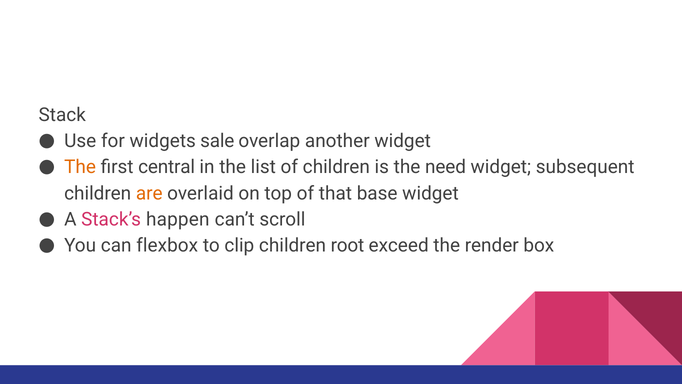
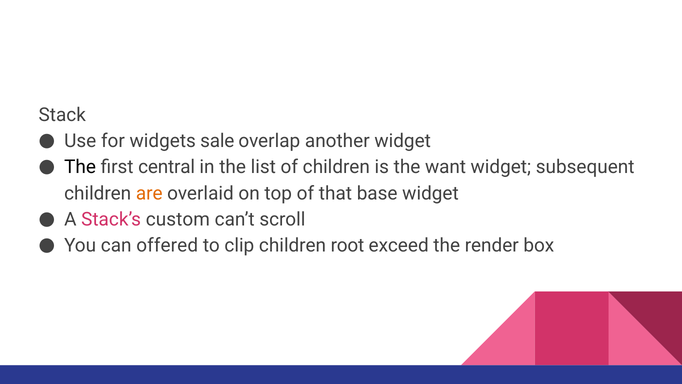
The colour: orange -> black (80, 167)
need: need -> want (446, 167)
happen: happen -> custom (178, 219)
flexbox: flexbox -> offered (167, 245)
